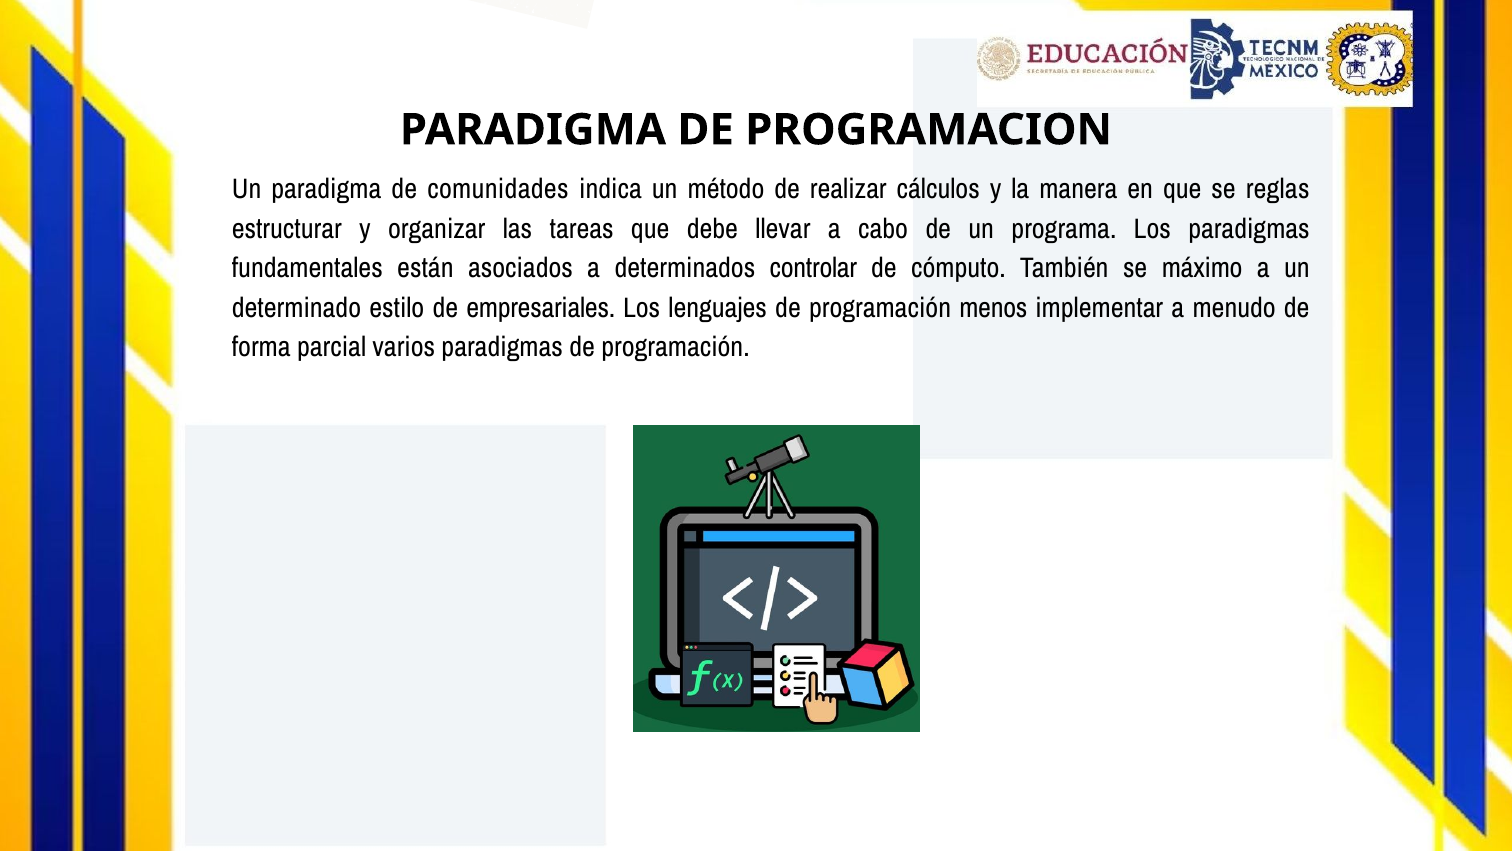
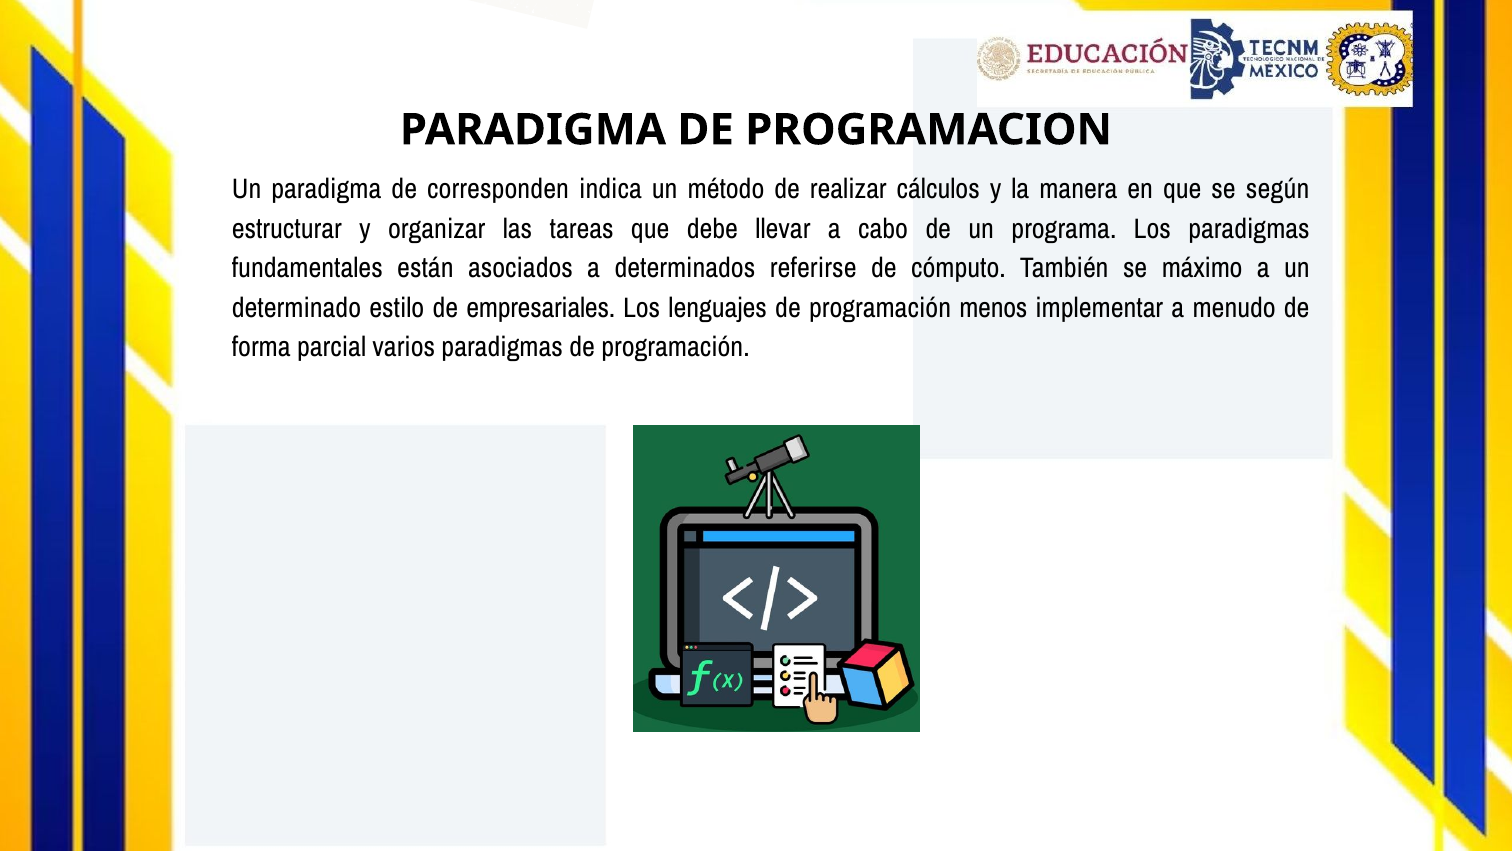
comunidades: comunidades -> corresponden (498, 189)
reglas: reglas -> según (1278, 189)
controlar: controlar -> referirse (813, 268)
